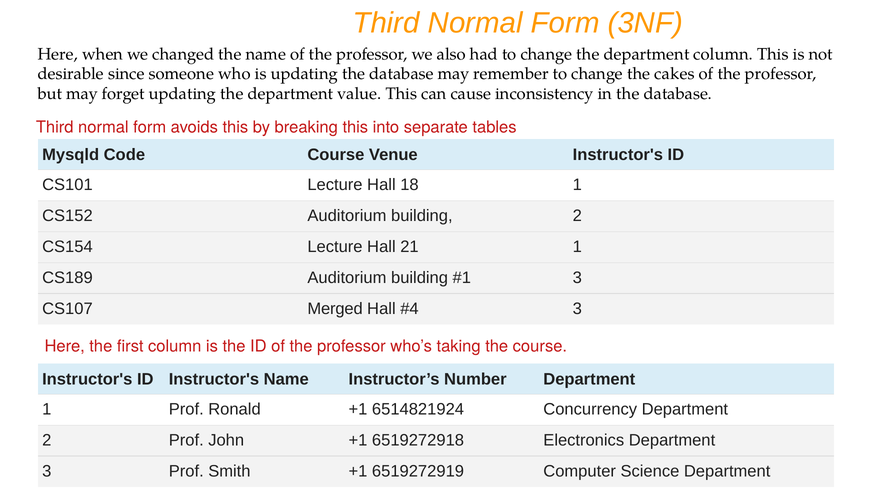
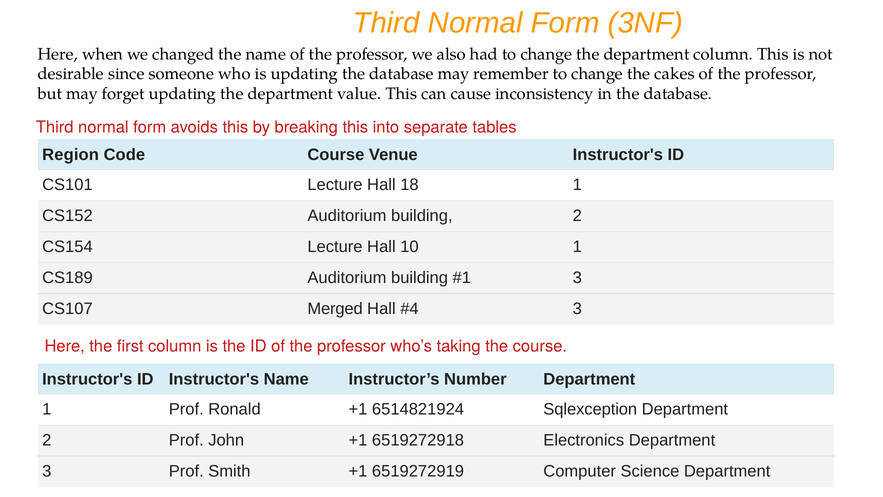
Mysqld: Mysqld -> Region (71, 155)
21: 21 -> 10 (409, 247)
Concurrency: Concurrency -> Sqlexception (590, 409)
